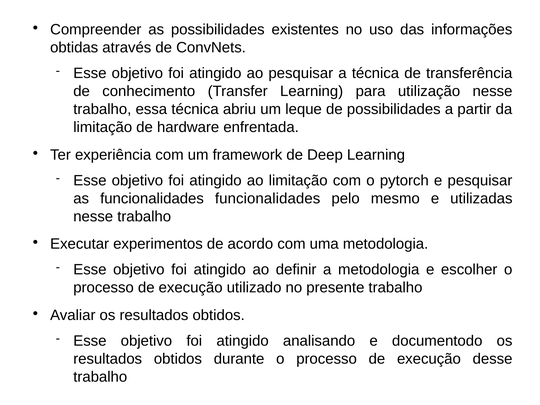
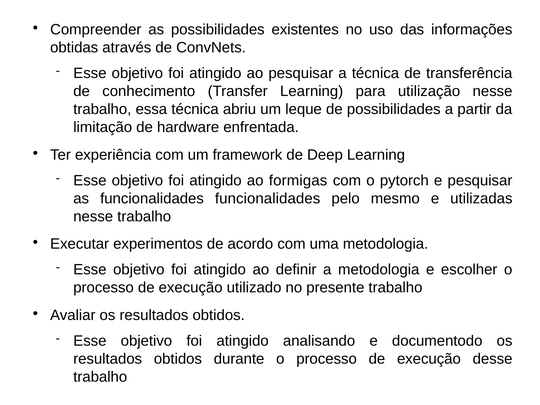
ao limitação: limitação -> formigas (298, 180)
